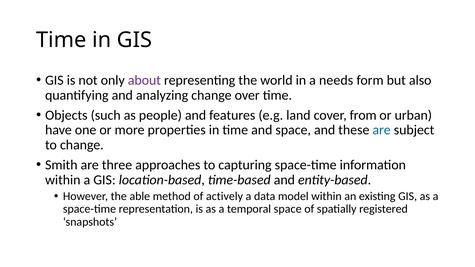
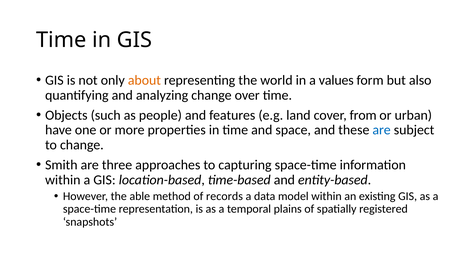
about colour: purple -> orange (144, 80)
needs: needs -> values (336, 80)
actively: actively -> records (224, 196)
temporal space: space -> plains (288, 209)
